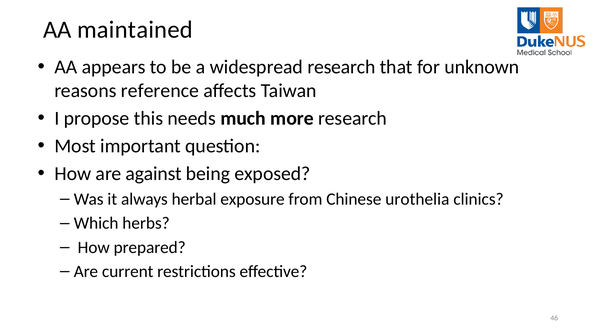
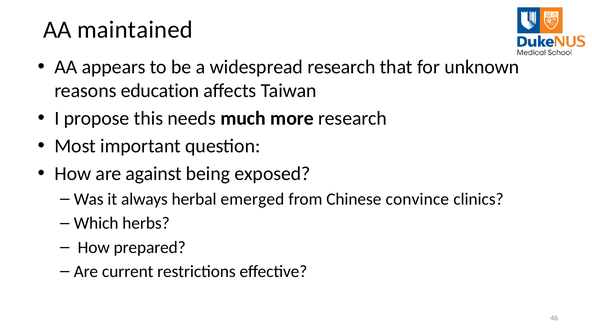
reference: reference -> education (160, 91)
exposure: exposure -> emerged (252, 199)
urothelia: urothelia -> convince (417, 199)
